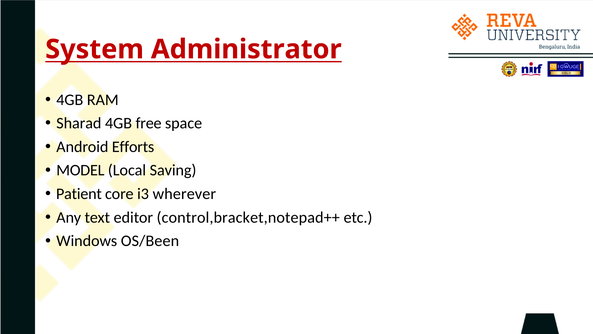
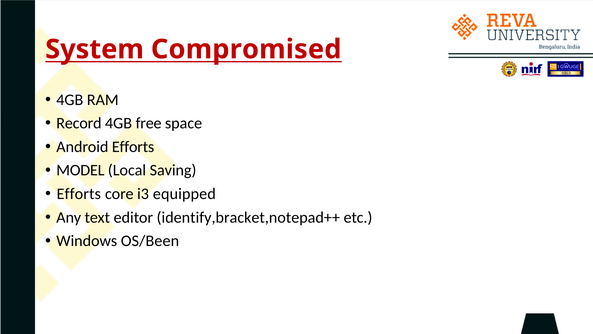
Administrator: Administrator -> Compromised (246, 49)
Sharad: Sharad -> Record (79, 123)
Patient: Patient -> Efforts (79, 194)
wherever: wherever -> equipped (184, 194)
control,bracket,notepad++: control,bracket,notepad++ -> identify,bracket,notepad++ (248, 217)
